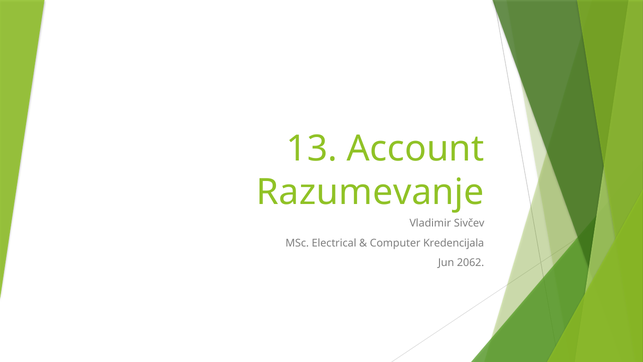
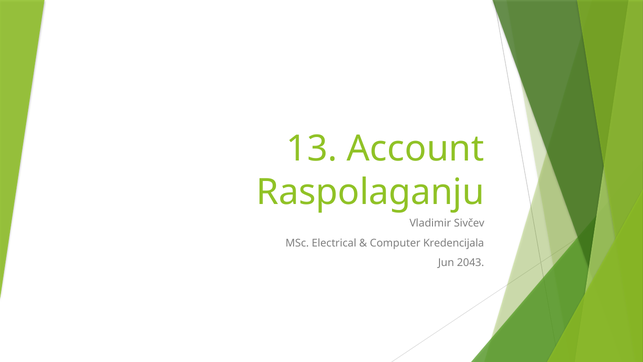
Razumevanje: Razumevanje -> Raspolaganju (370, 192)
2062: 2062 -> 2043 (471, 262)
